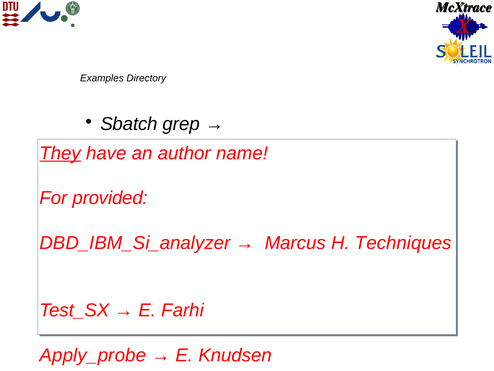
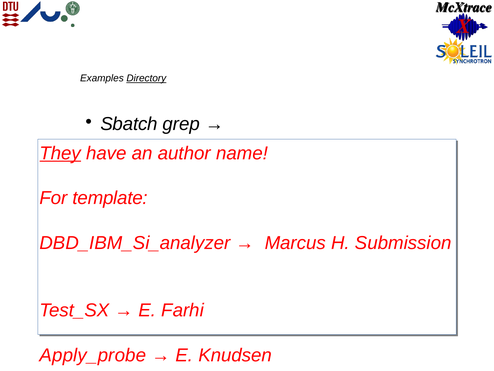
Directory underline: none -> present (146, 78)
provided: provided -> template (110, 198)
Techniques: Techniques -> Submission (403, 243)
